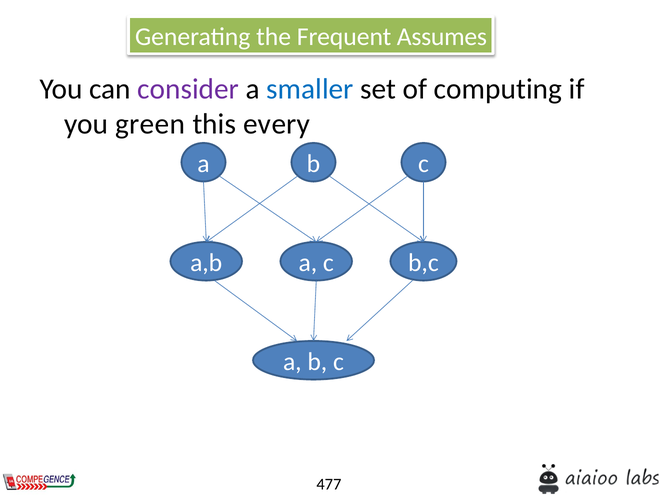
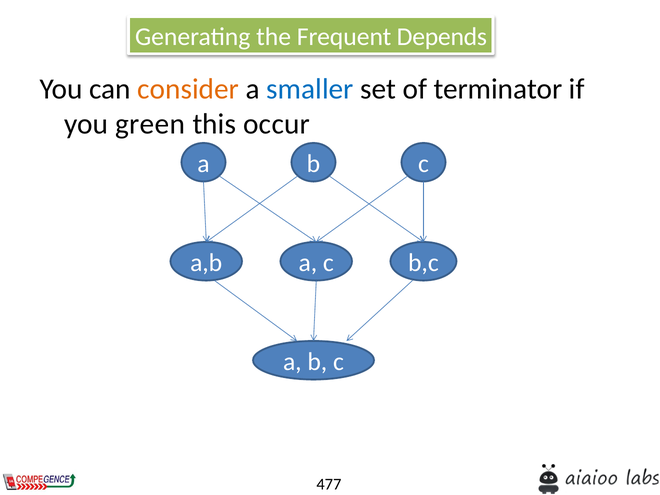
Assumes: Assumes -> Depends (442, 37)
consider colour: purple -> orange (188, 89)
computing: computing -> terminator (498, 89)
every: every -> occur (277, 124)
